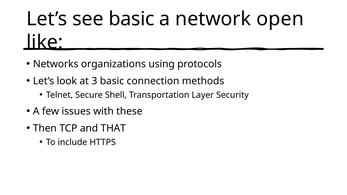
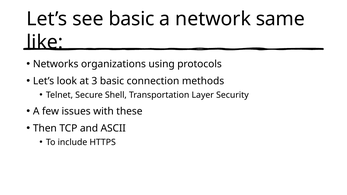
open: open -> same (280, 19)
THAT: THAT -> ASCII (113, 128)
